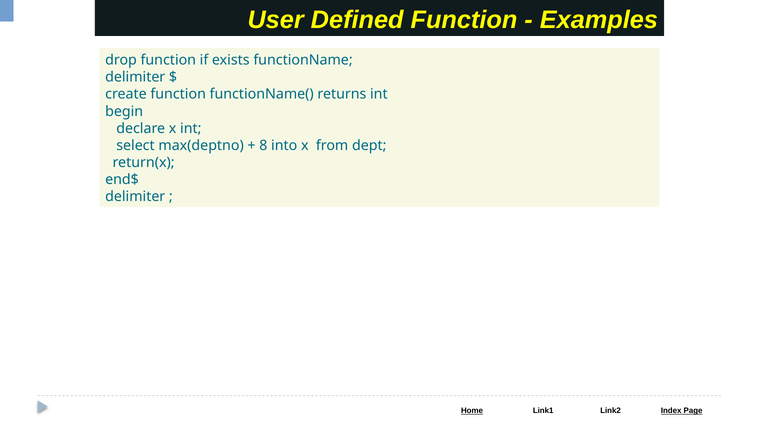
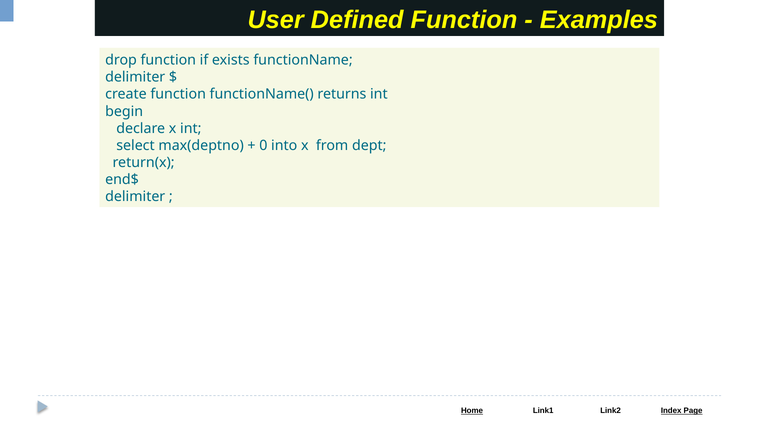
8: 8 -> 0 (263, 145)
